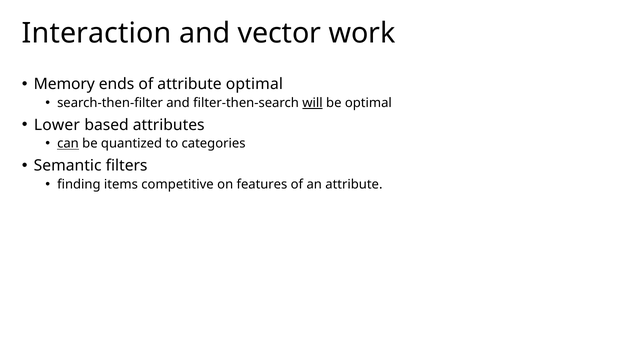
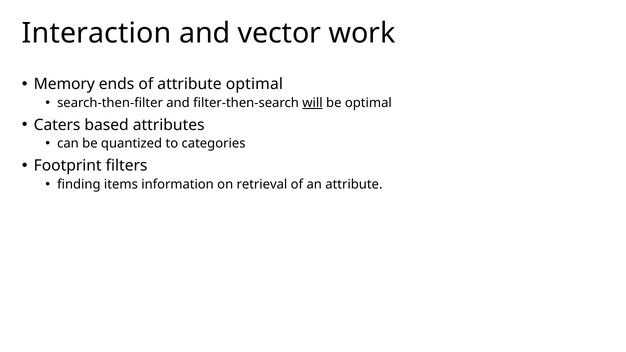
Lower: Lower -> Caters (57, 125)
can underline: present -> none (68, 144)
Semantic: Semantic -> Footprint (68, 166)
competitive: competitive -> information (178, 184)
features: features -> retrieval (262, 184)
